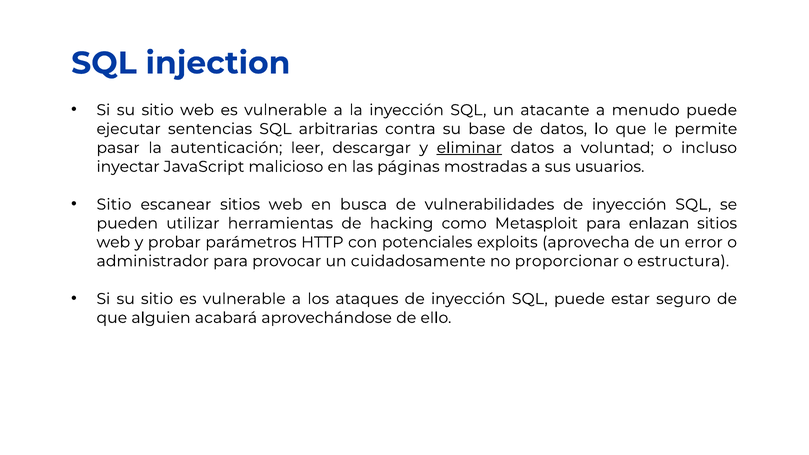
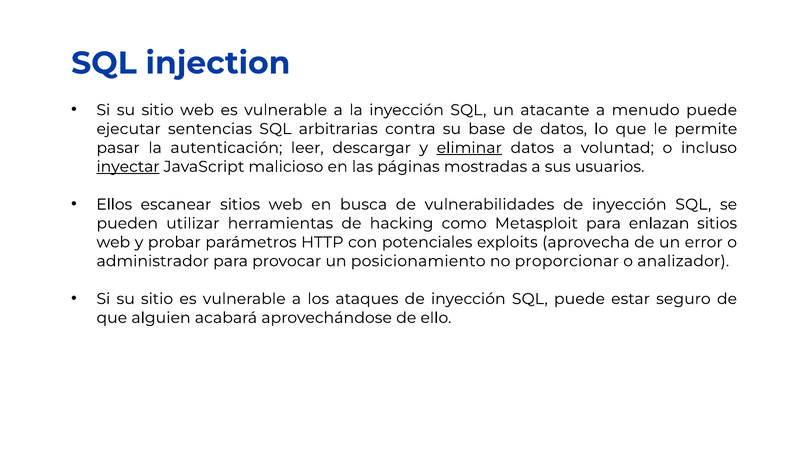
inyectar underline: none -> present (128, 167)
Sitio: Sitio -> Ellos (114, 204)
cuidadosamente: cuidadosamente -> posicionamiento (418, 261)
estructura: estructura -> analizador (683, 261)
